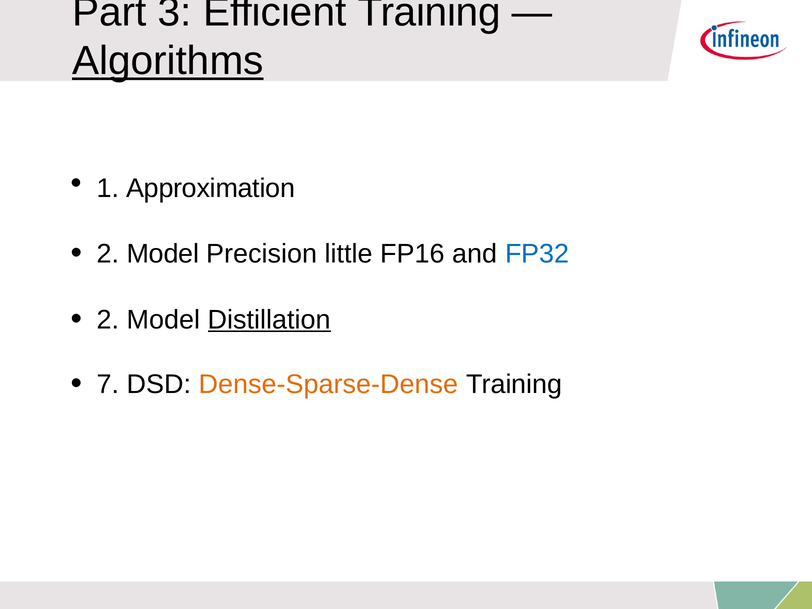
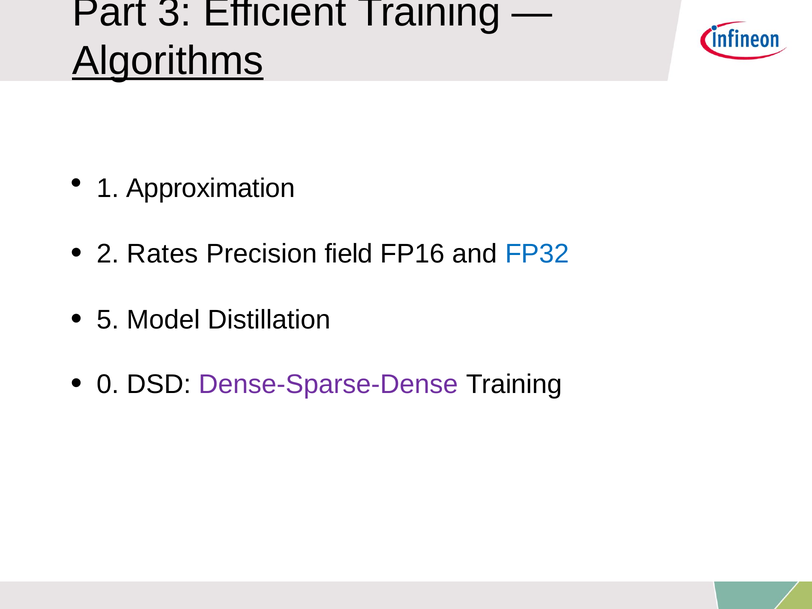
Model: Model -> Rates (163, 254)
little: little -> field (349, 254)
2: 2 -> 5 (108, 320)
Distillation underline: present -> none (269, 320)
7: 7 -> 0 (108, 384)
Dense-Sparse-Dense colour: orange -> purple (329, 384)
